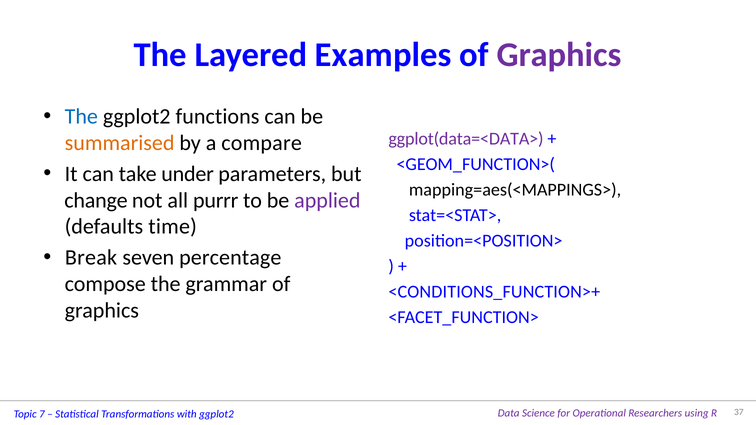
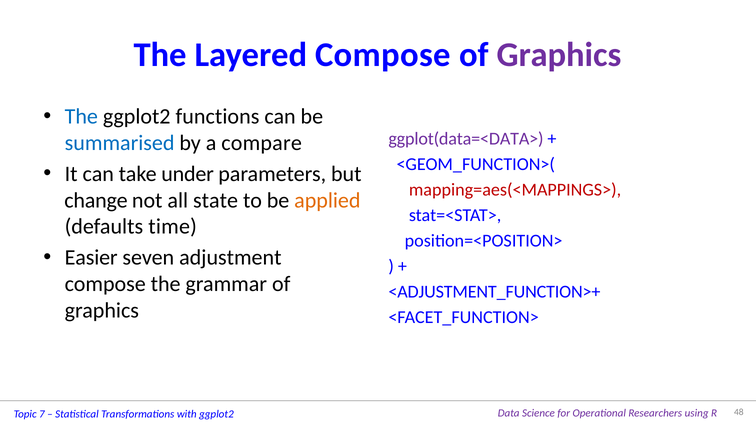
Layered Examples: Examples -> Compose (383, 55)
summarised colour: orange -> blue (120, 143)
mapping=aes(<MAPPINGS> colour: black -> red (515, 190)
purrr: purrr -> state (216, 200)
applied colour: purple -> orange (327, 200)
Break: Break -> Easier (91, 258)
percentage: percentage -> adjustment (230, 258)
<CONDITIONS_FUNCTION>+: <CONDITIONS_FUNCTION>+ -> <ADJUSTMENT_FUNCTION>+ (494, 292)
37: 37 -> 48 (739, 413)
